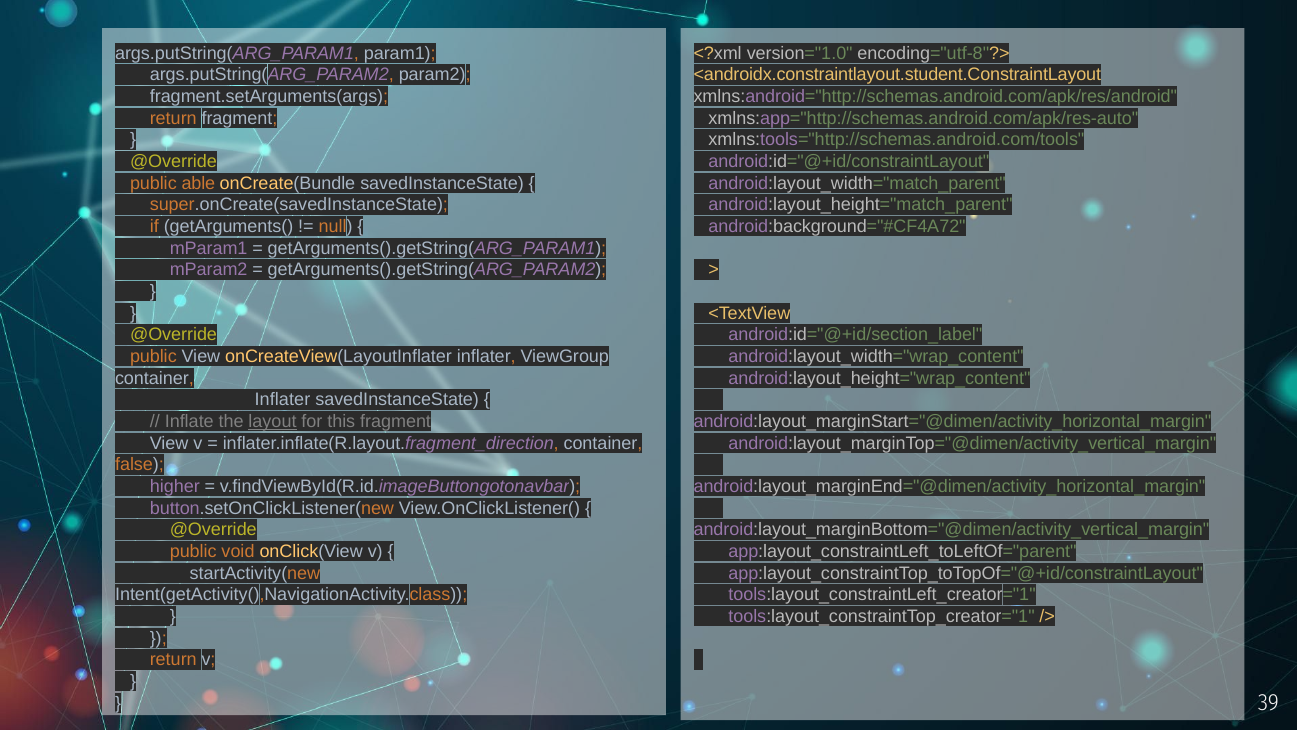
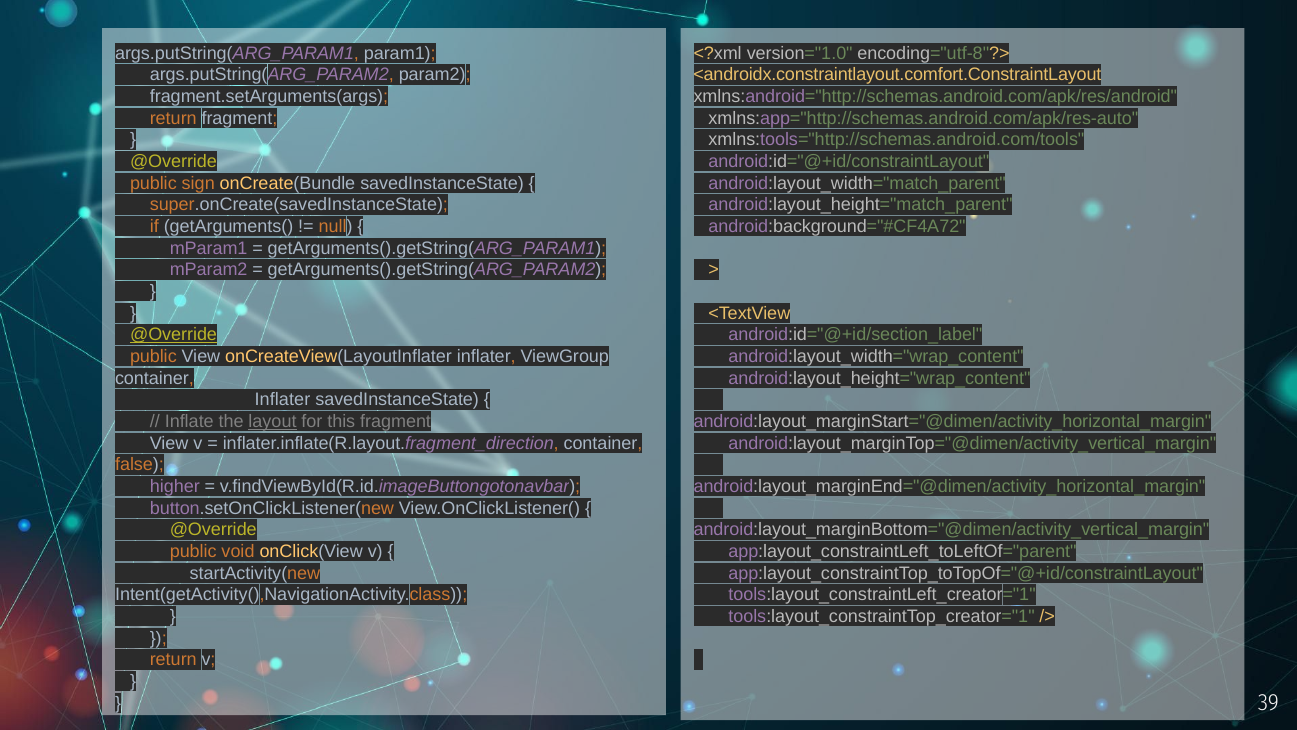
<androidx.constraintlayout.student.ConstraintLayout: <androidx.constraintlayout.student.ConstraintLayout -> <androidx.constraintlayout.comfort.ConstraintLayout (897, 75)
able: able -> sign (198, 183)
@Override underline: none -> present (174, 335)
